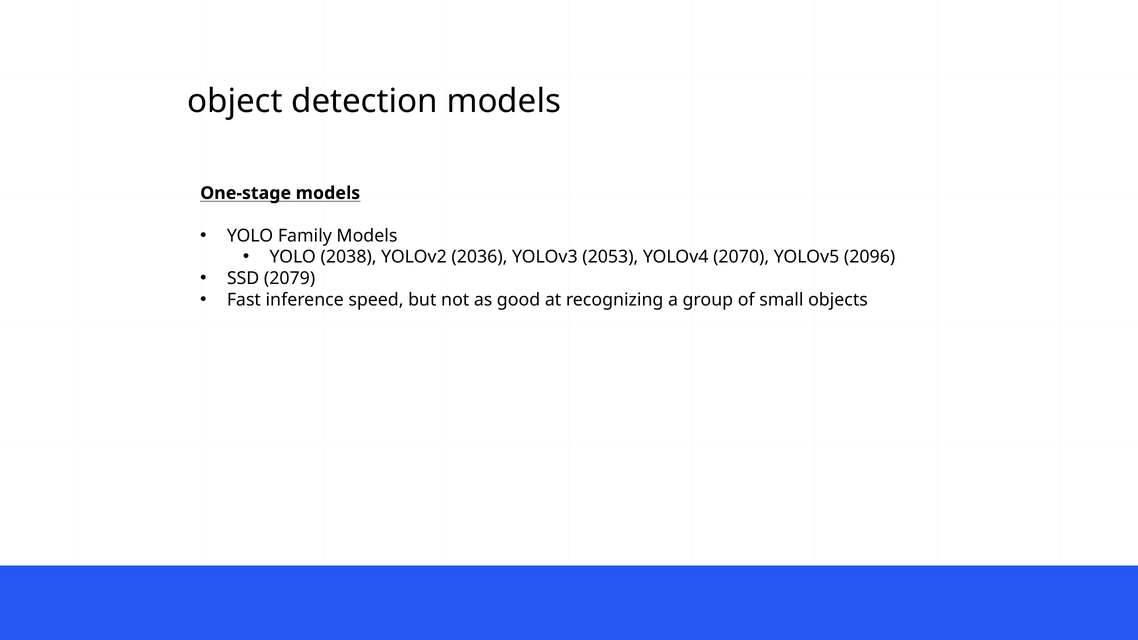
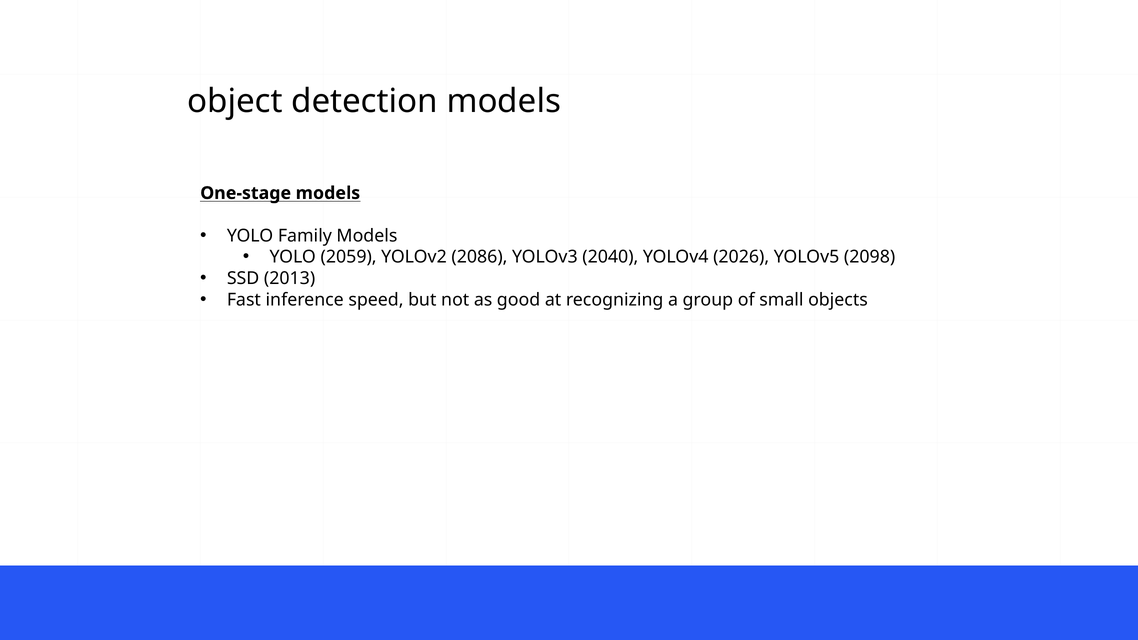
2038: 2038 -> 2059 (349, 257)
2036: 2036 -> 2086 (479, 257)
2053: 2053 -> 2040 (610, 257)
2070: 2070 -> 2026 (741, 257)
2096: 2096 -> 2098 (870, 257)
2079: 2079 -> 2013 (290, 279)
